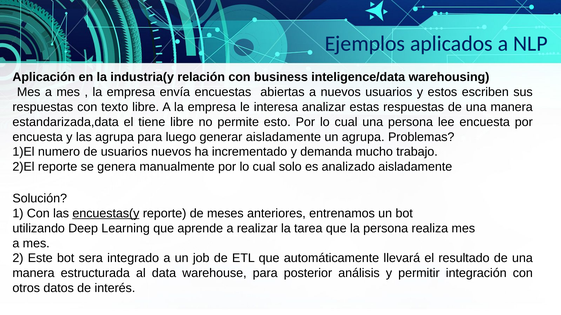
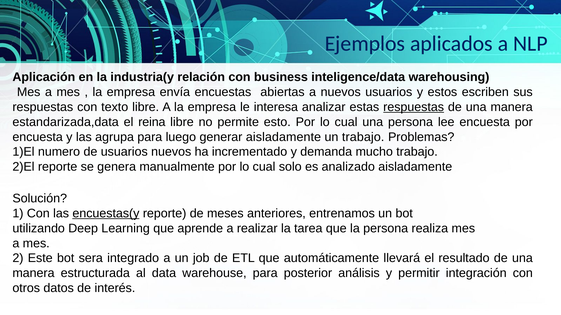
respuestas underline: none -> present (414, 107)
tiene: tiene -> reina (152, 122)
un agrupa: agrupa -> trabajo (363, 137)
